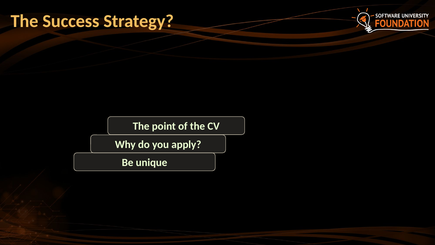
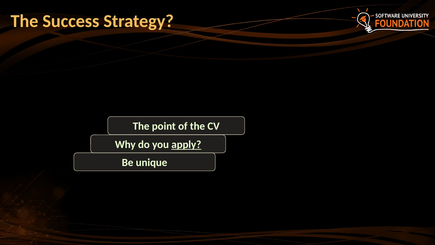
apply underline: none -> present (186, 144)
